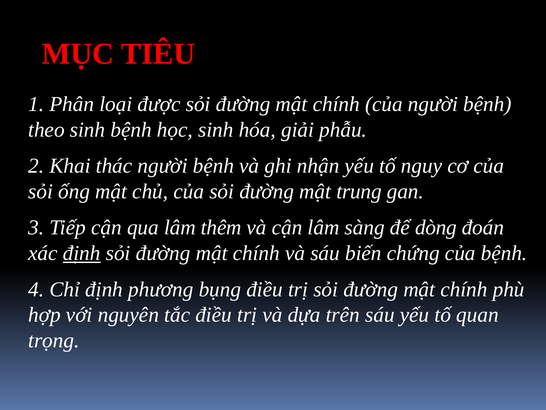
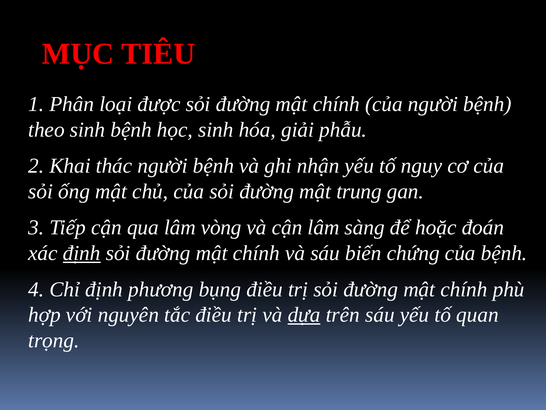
thêm: thêm -> vòng (221, 227)
dòng: dòng -> hoặc (436, 227)
dựa underline: none -> present (304, 314)
